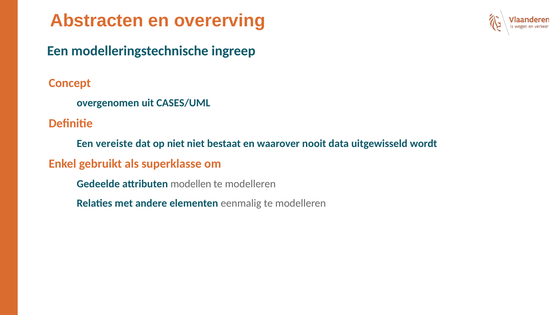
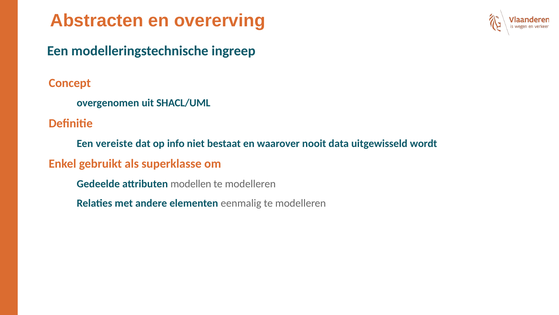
CASES/UML: CASES/UML -> SHACL/UML (183, 103)
op niet: niet -> info (176, 143)
